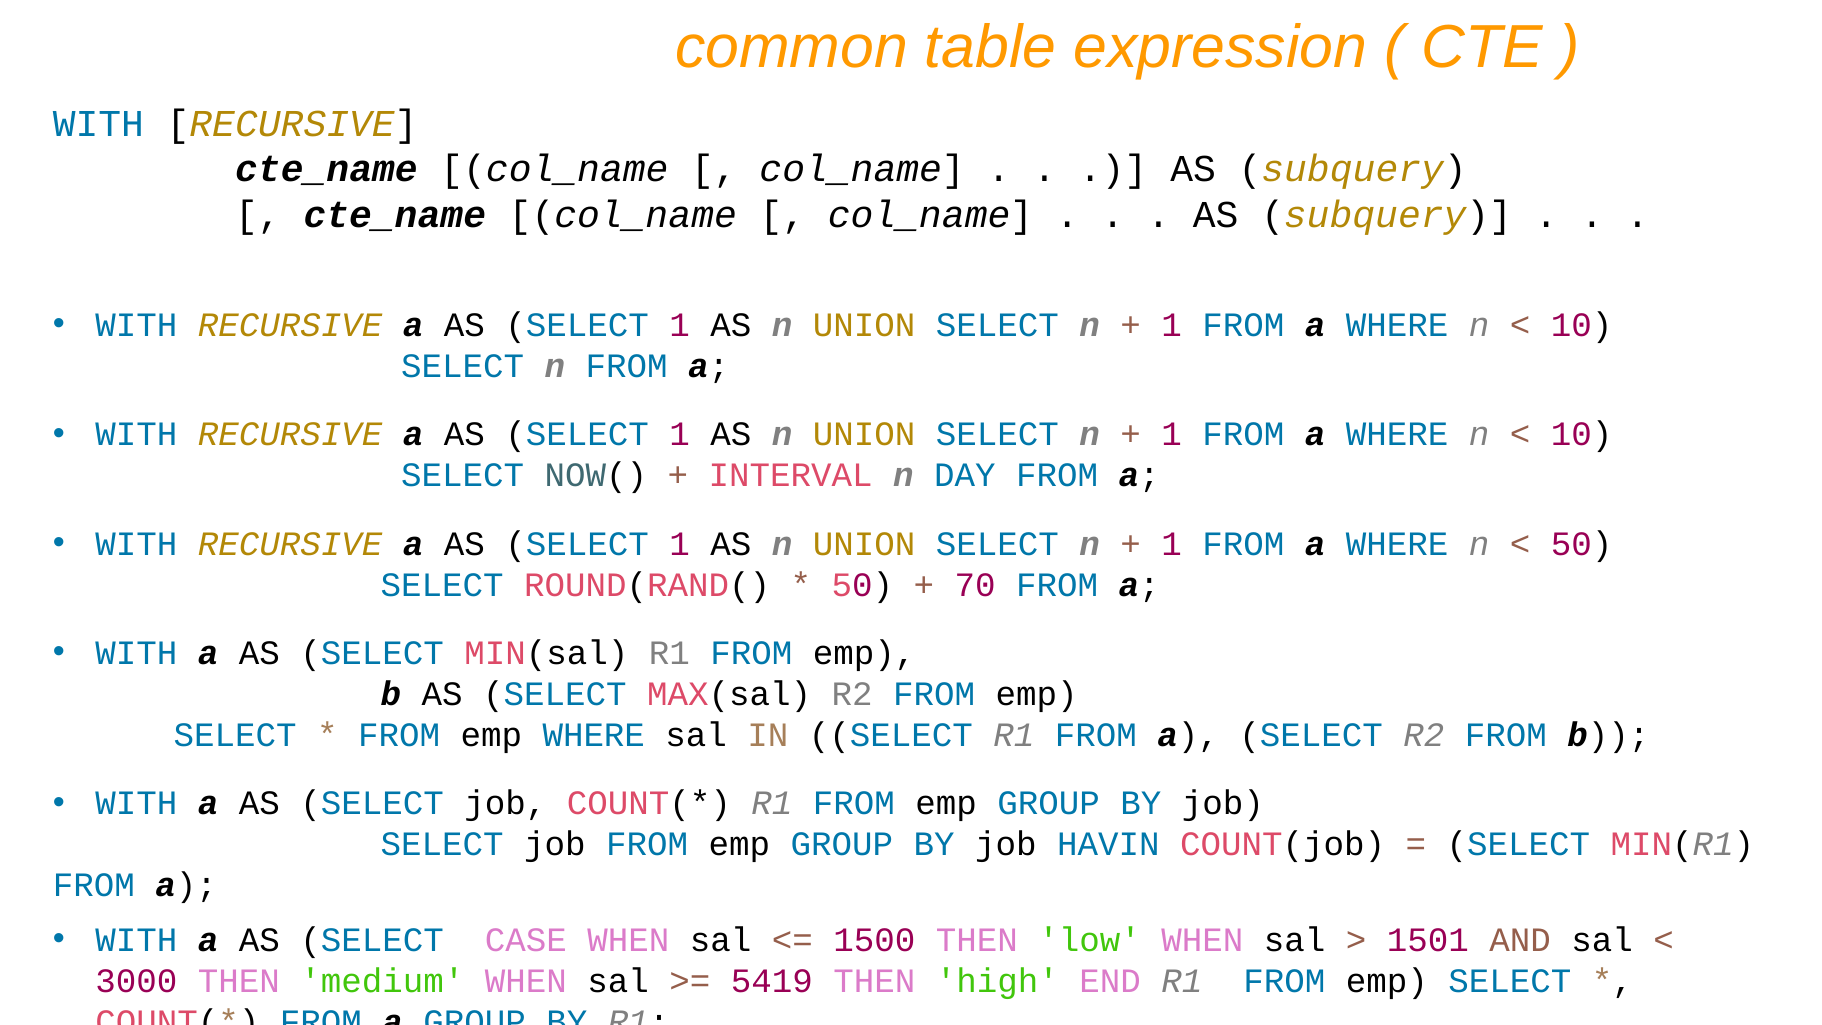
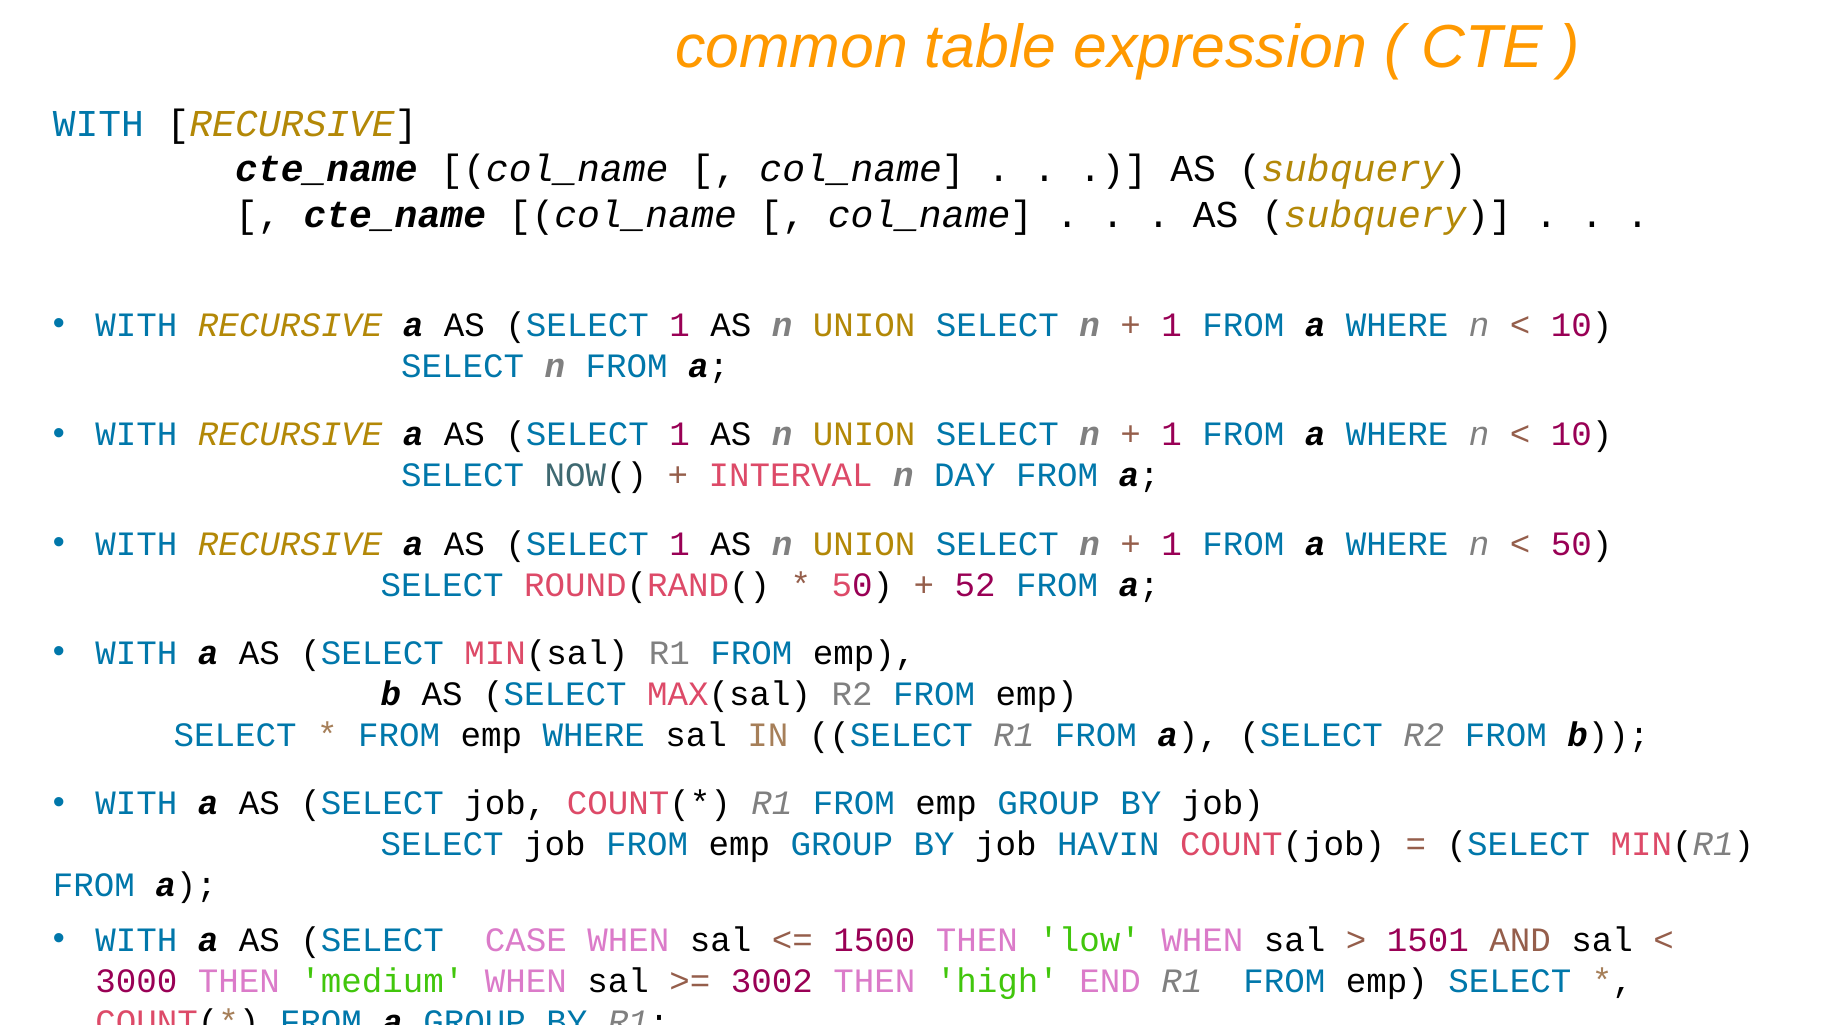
70: 70 -> 52 (975, 585)
5419: 5419 -> 3002 (772, 981)
